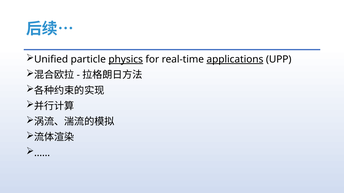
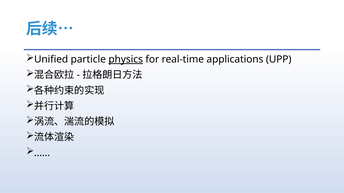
applications underline: present -> none (235, 60)
